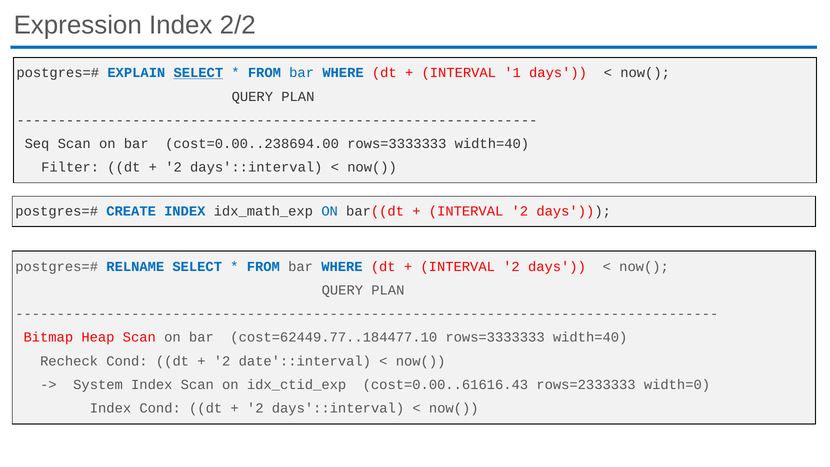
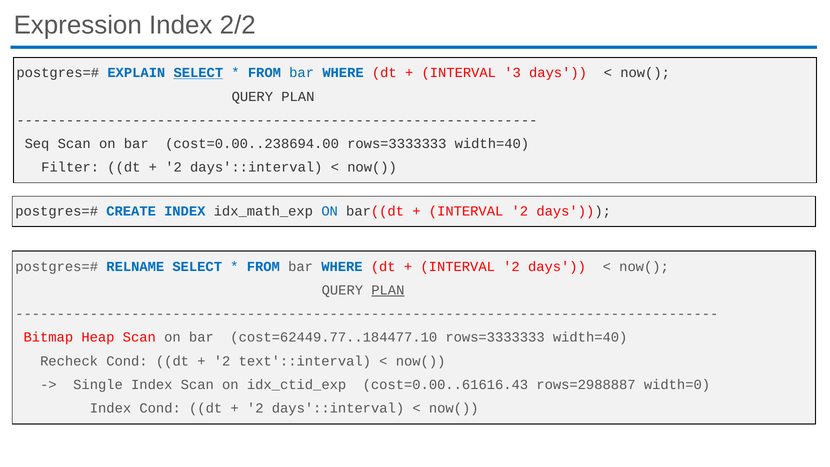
1: 1 -> 3 (513, 73)
PLAN underline: none -> present (388, 290)
date'::interval: date'::interval -> text'::interval (305, 361)
System: System -> Single (98, 384)
rows=2333333: rows=2333333 -> rows=2988887 (586, 384)
